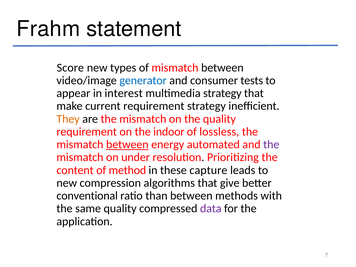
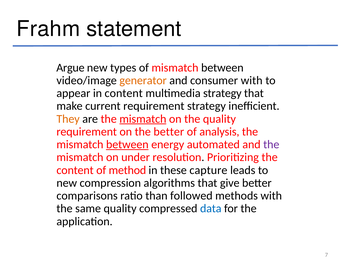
Score: Score -> Argue (70, 68)
generator colour: blue -> orange (143, 80)
consumer tests: tests -> with (252, 80)
in interest: interest -> content (124, 93)
mismatch underline: none -> present (143, 119)
the indoor: indoor -> better (169, 132)
lossless: lossless -> analysis (219, 132)
conventional: conventional -> comparisons (87, 196)
than between: between -> followed (191, 196)
data colour: purple -> blue (211, 209)
